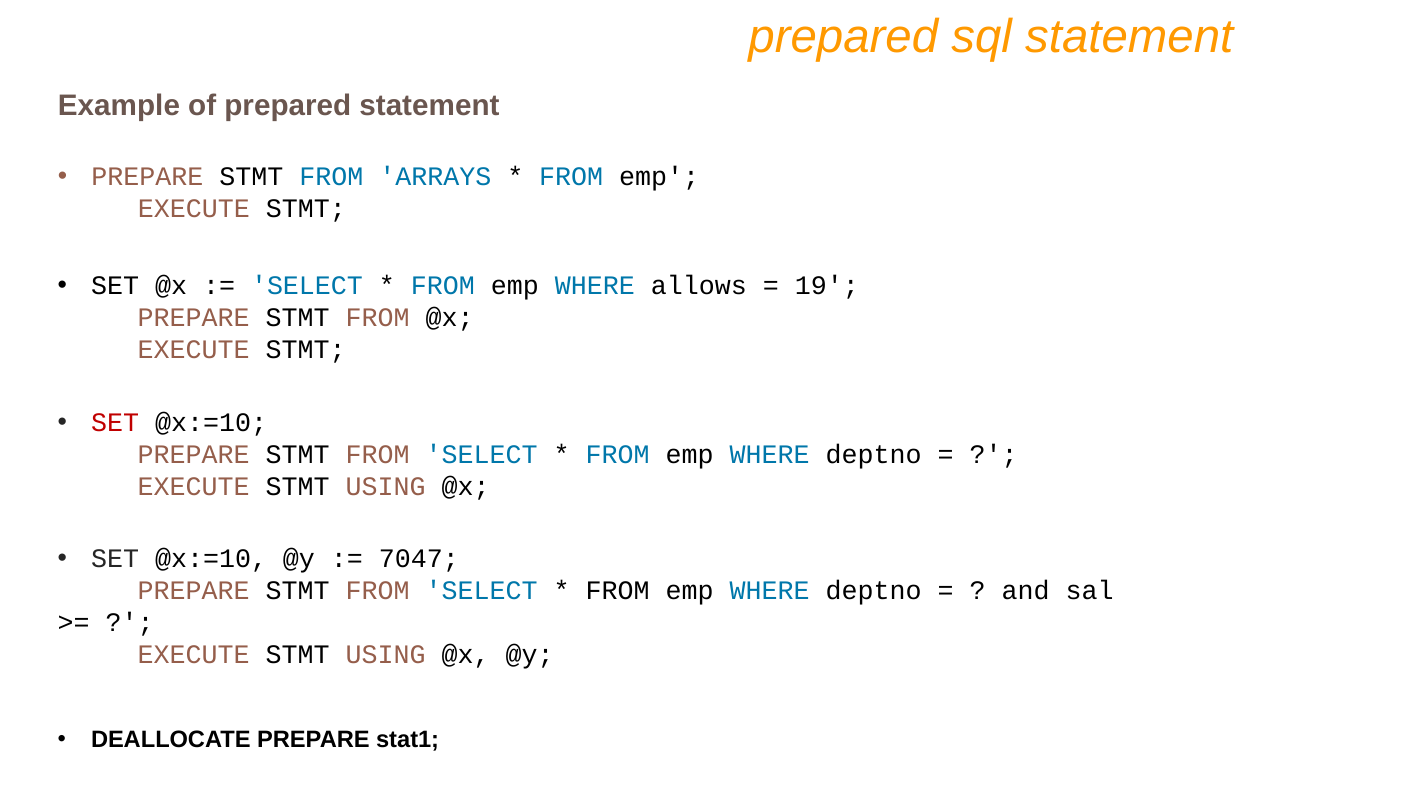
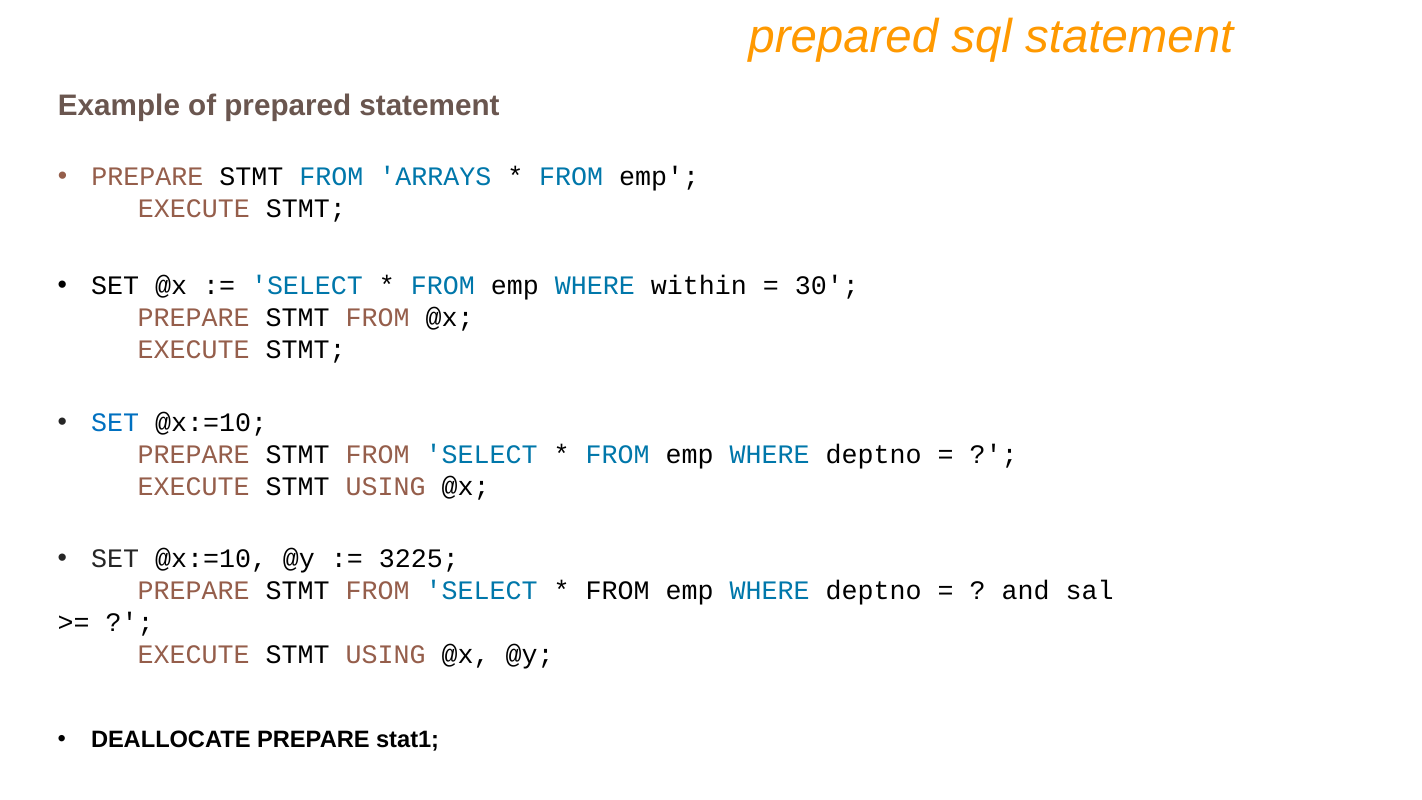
allows: allows -> within (699, 286)
19: 19 -> 30 (827, 286)
SET colour: red -> blue (115, 423)
7047: 7047 -> 3225 (419, 559)
